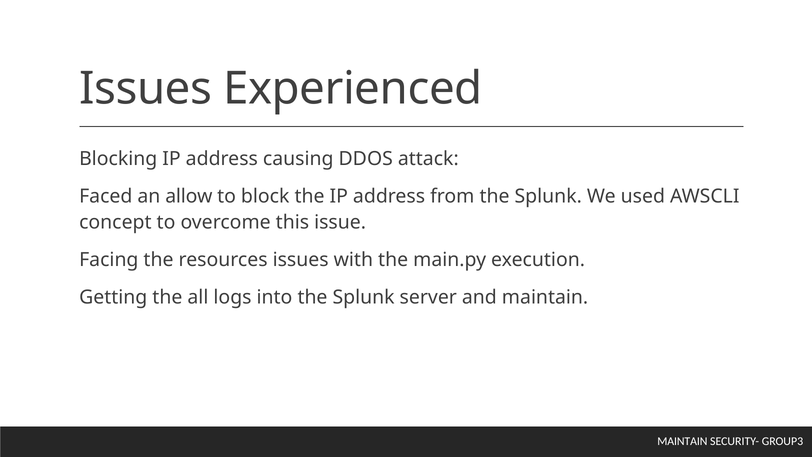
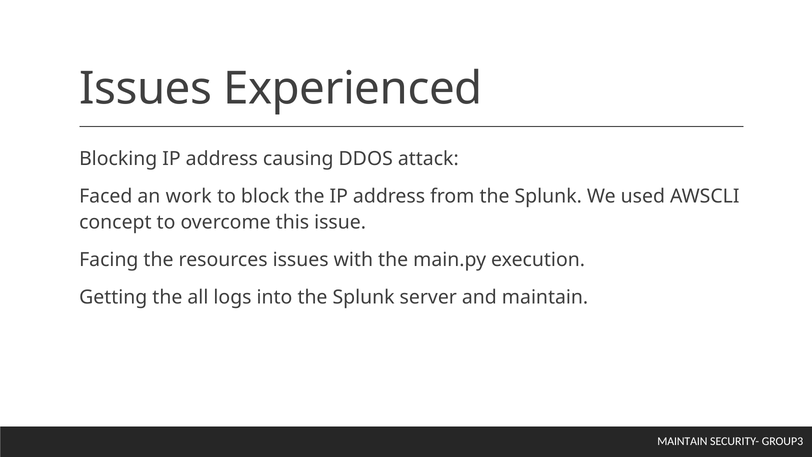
allow: allow -> work (189, 196)
